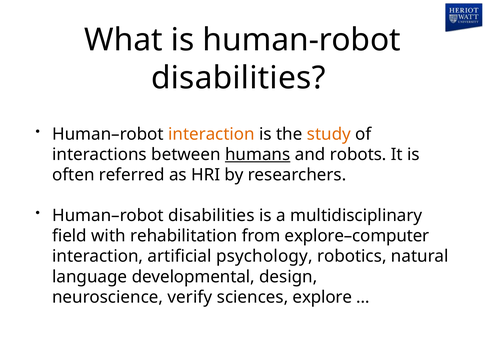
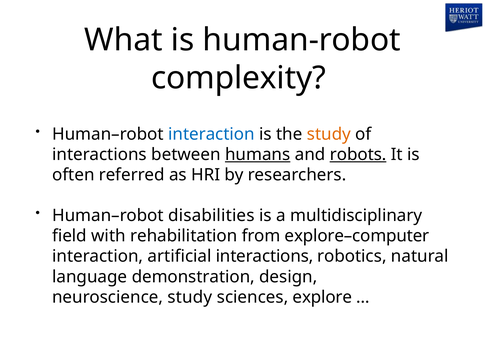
disabilities: disabilities -> complexity (238, 78)
interaction colour: orange -> blue (211, 134)
robots underline: none -> present (358, 154)
artificial psychology: psychology -> interactions (265, 256)
developmental: developmental -> demonstration (193, 277)
neuroscience verify: verify -> study (190, 297)
